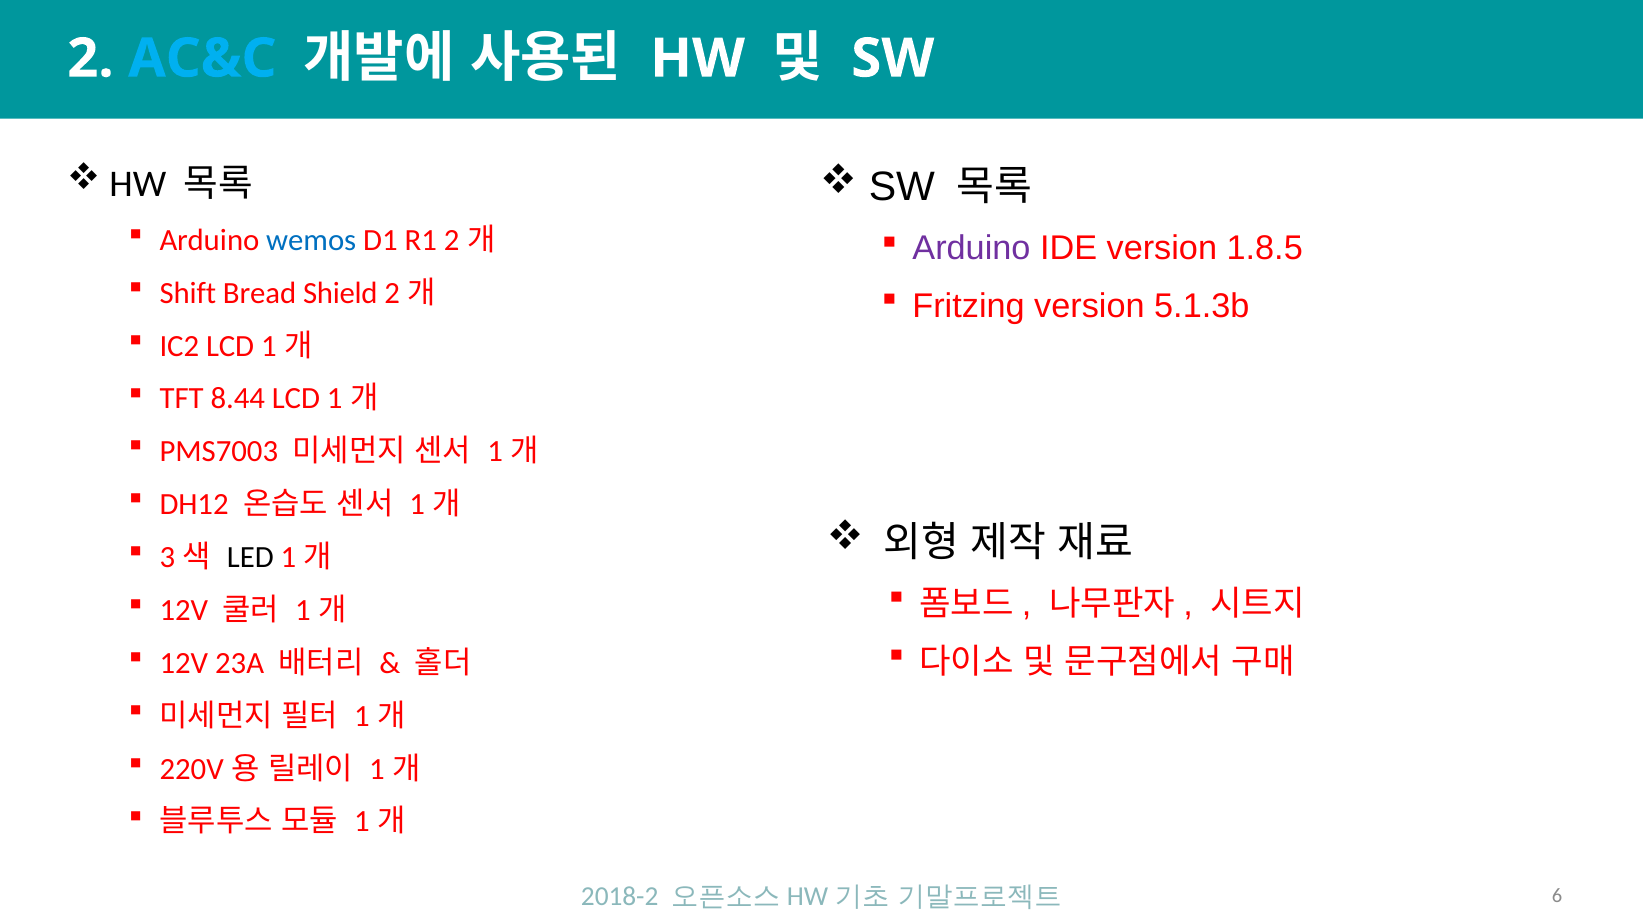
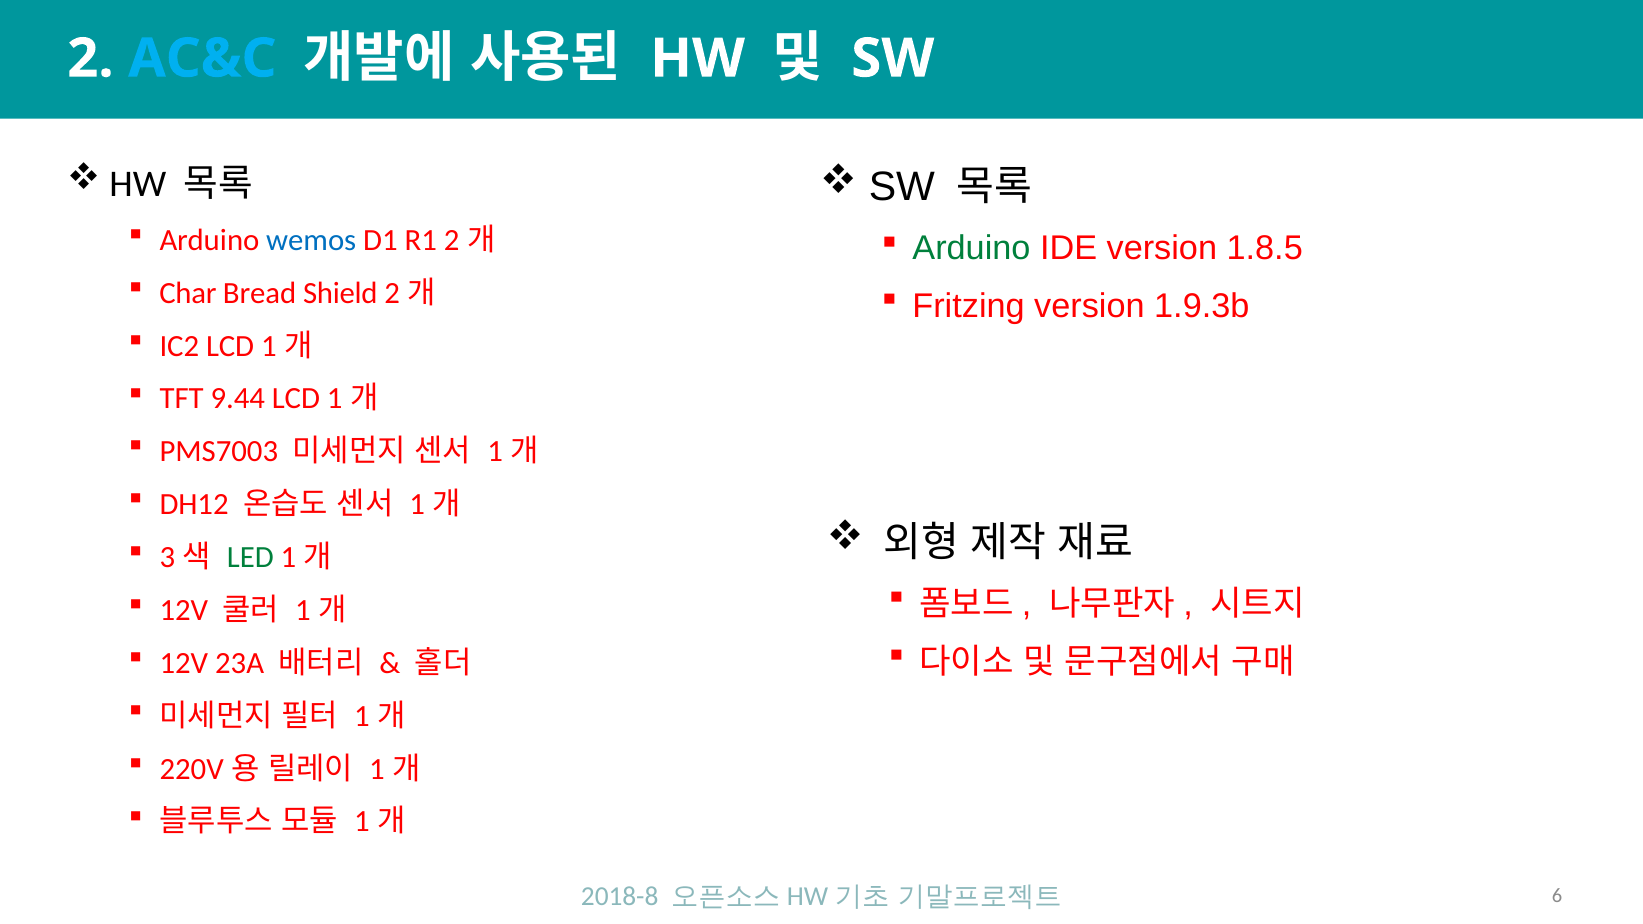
Arduino colour: purple -> green (971, 248)
Shift: Shift -> Char (188, 293)
5.1.3b: 5.1.3b -> 1.9.3b (1202, 306)
8.44: 8.44 -> 9.44 (238, 399)
LED colour: black -> green (250, 558)
2018-2: 2018-2 -> 2018-8 (620, 897)
